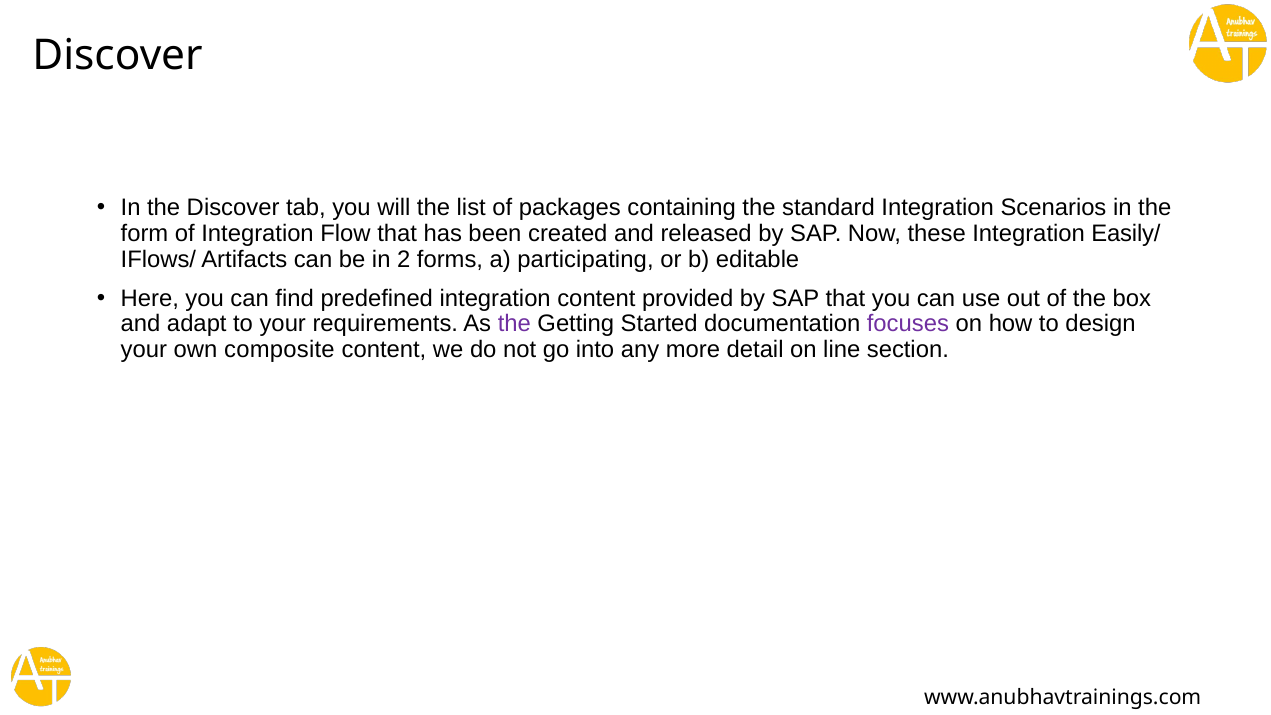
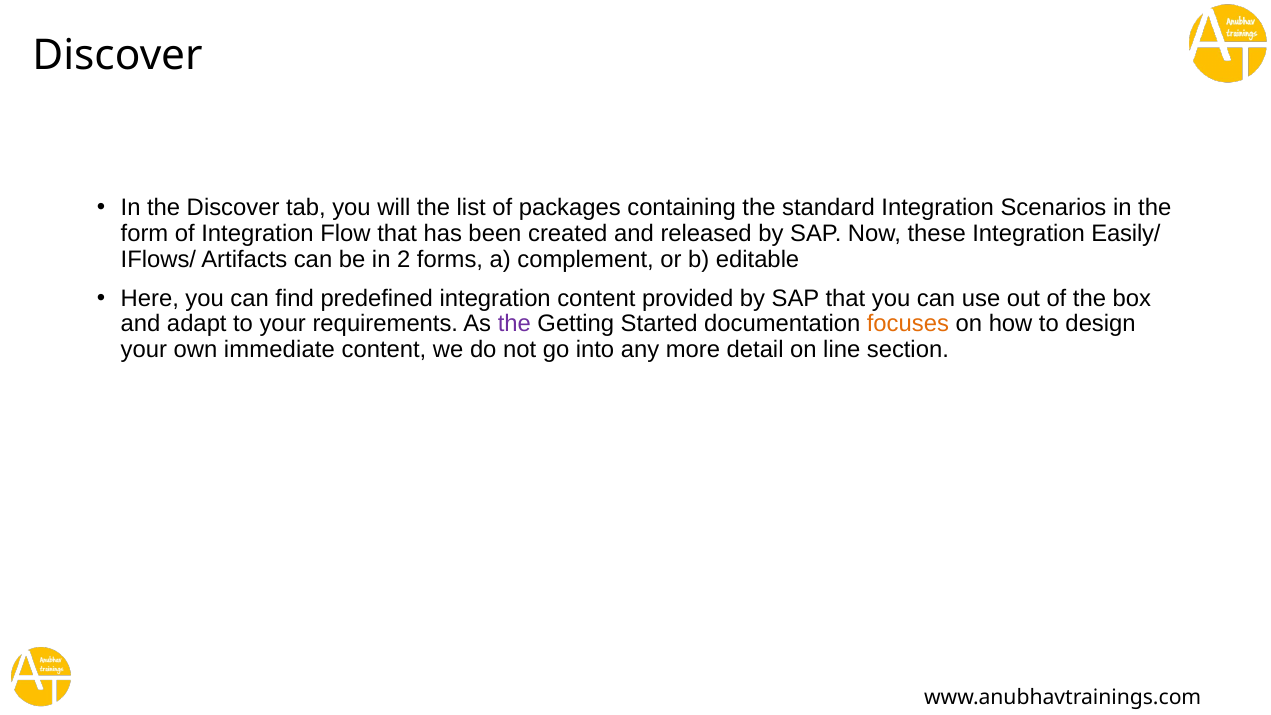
participating: participating -> complement (586, 259)
focuses colour: purple -> orange (908, 324)
composite: composite -> immediate (279, 350)
